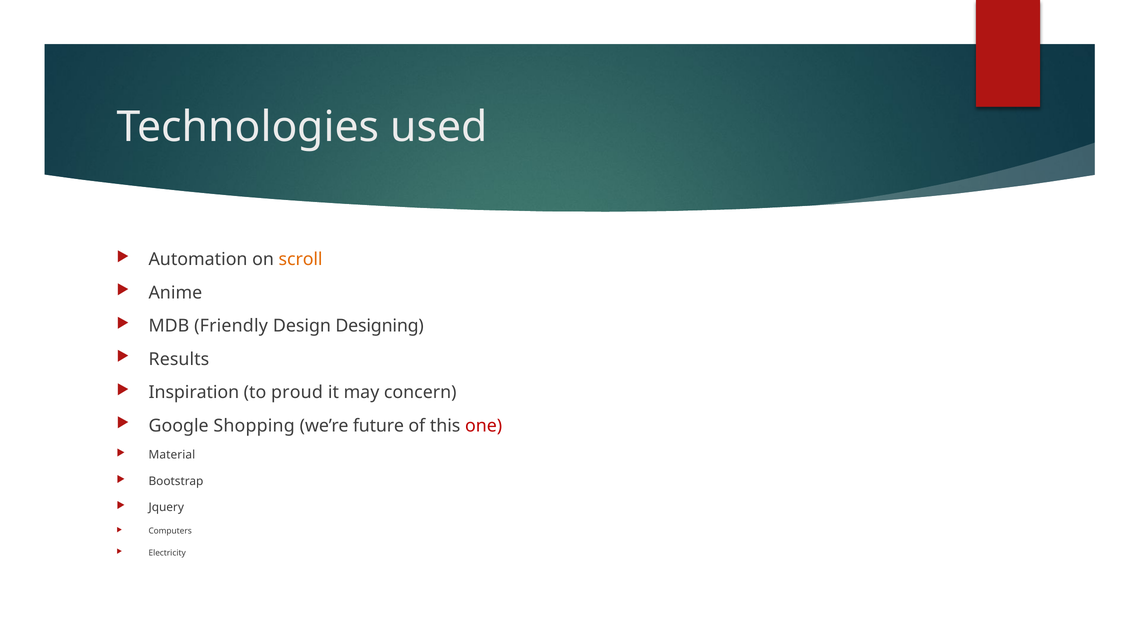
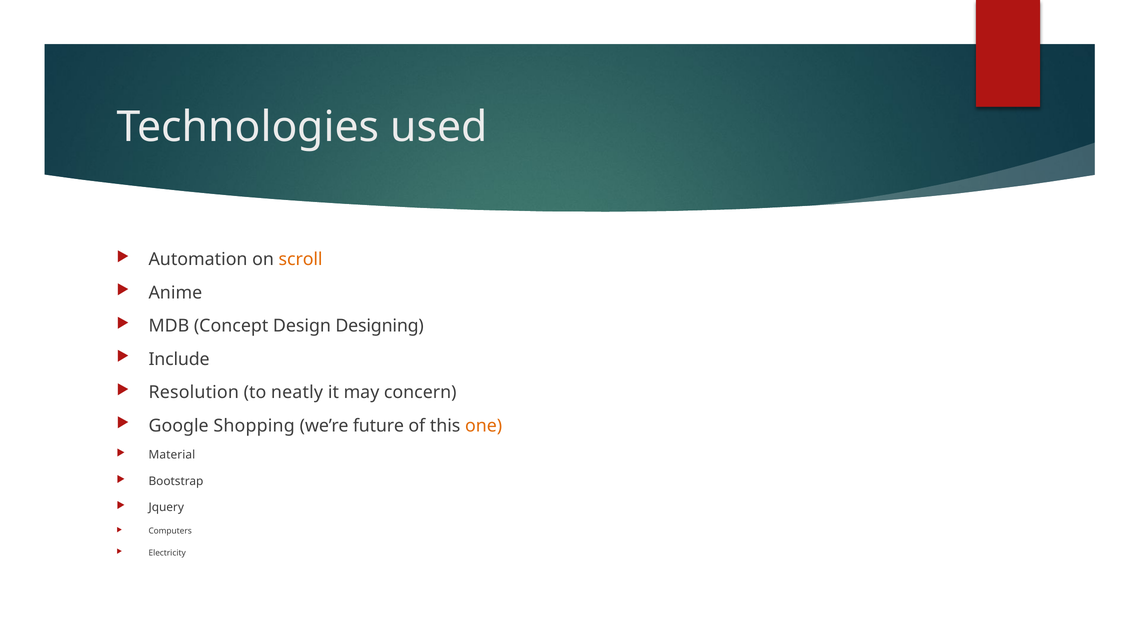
Friendly: Friendly -> Concept (231, 326)
Results: Results -> Include (179, 359)
Inspiration: Inspiration -> Resolution (194, 393)
proud: proud -> neatly (297, 393)
one colour: red -> orange (484, 426)
